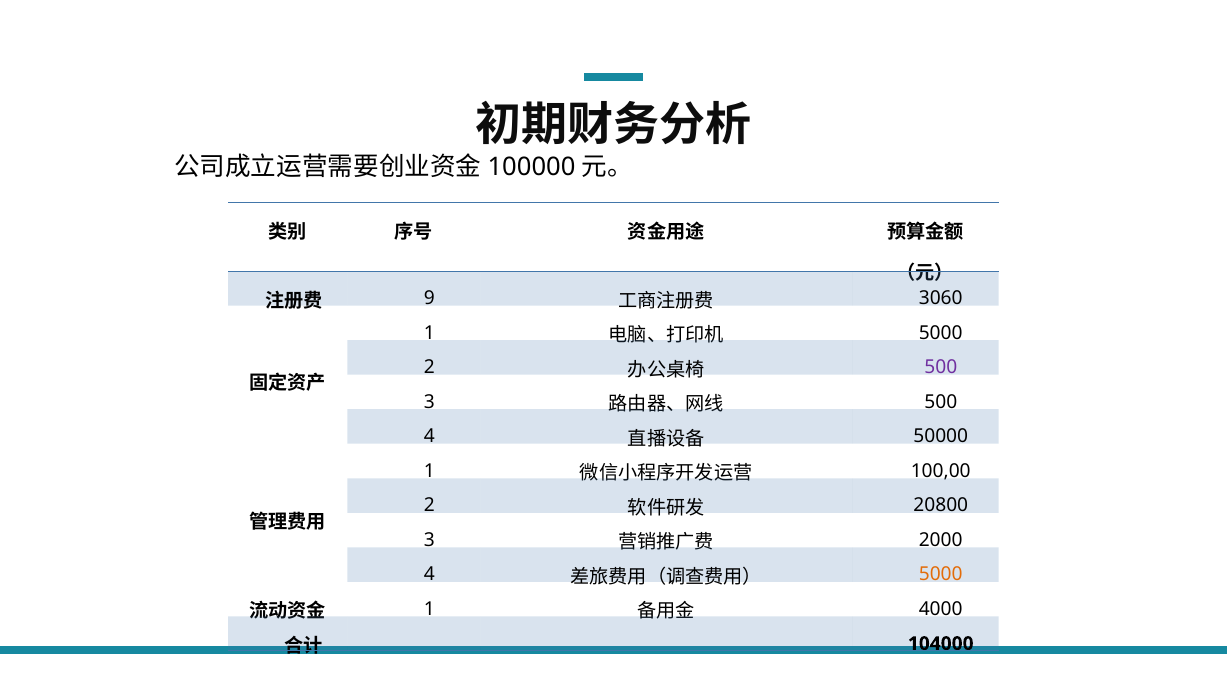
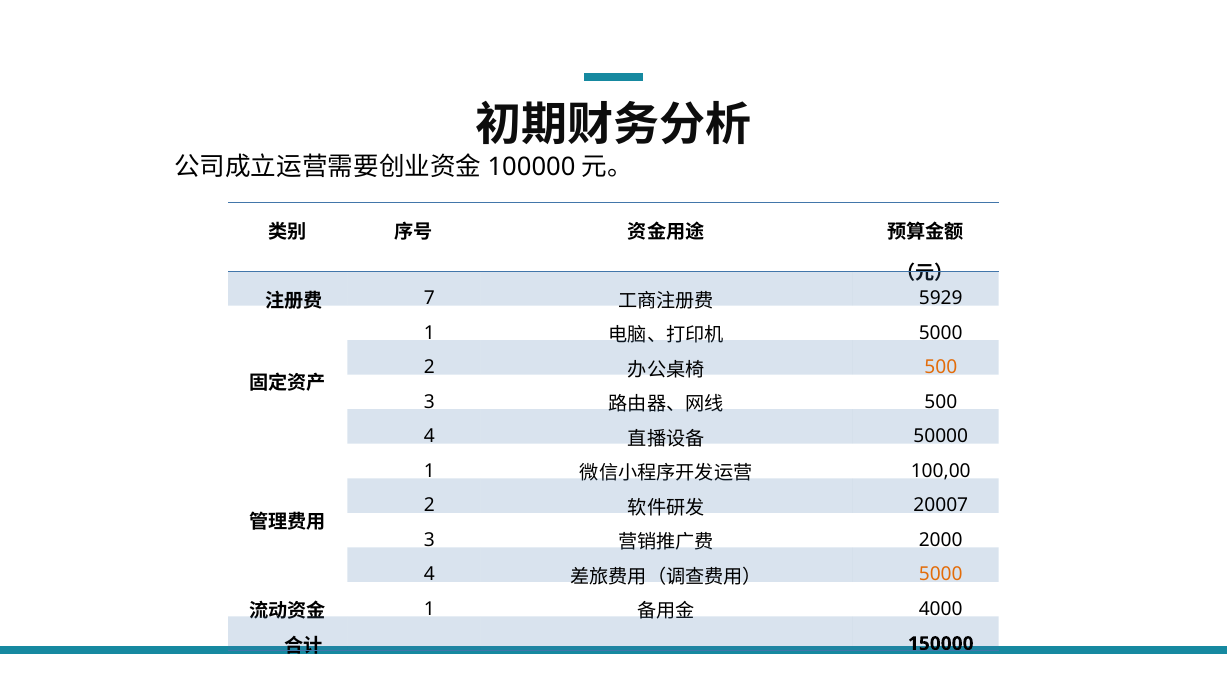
9: 9 -> 7 (429, 299)
3060: 3060 -> 5929 (941, 299)
500 colour: purple -> orange (941, 368)
20800: 20800 -> 20007 (941, 506)
104000: 104000 -> 150000 (941, 644)
